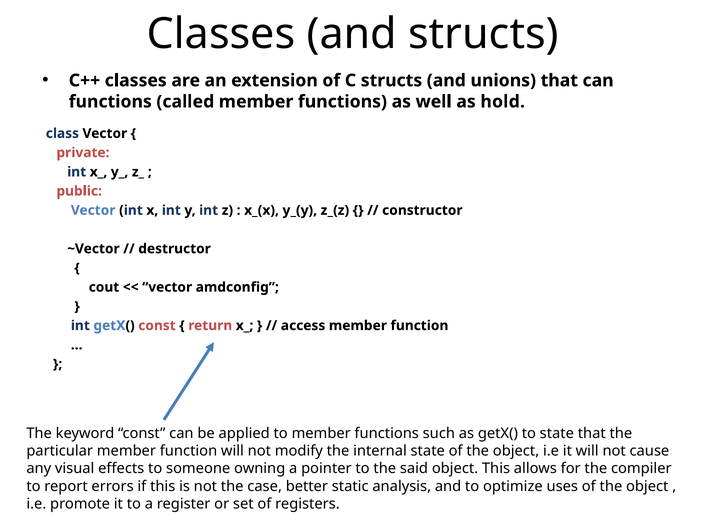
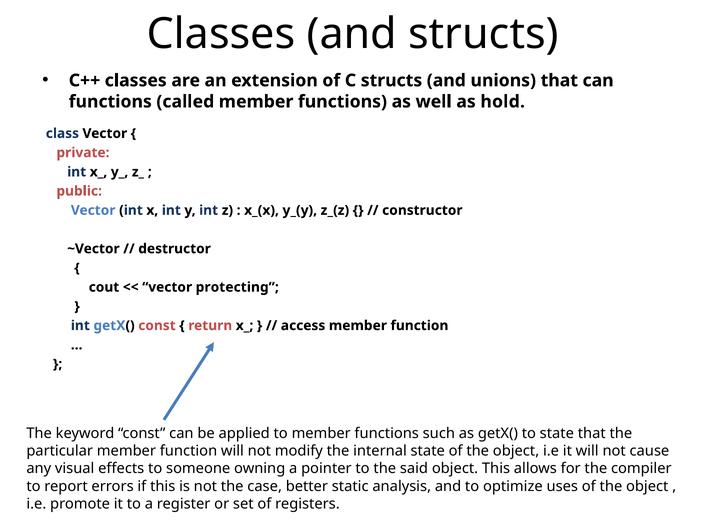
amdconfig: amdconfig -> protecting (237, 287)
